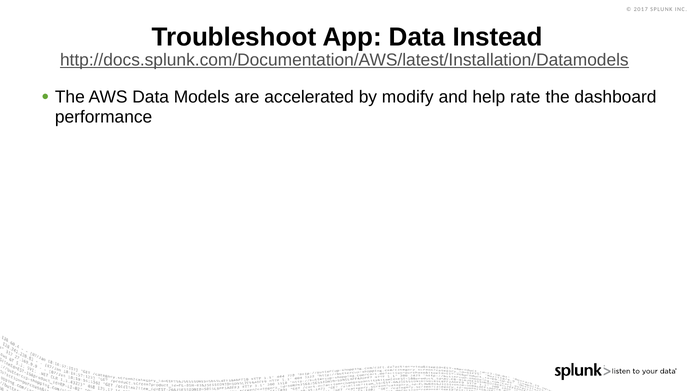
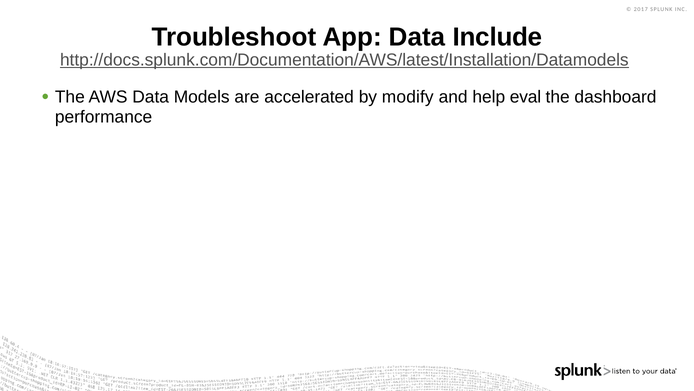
Instead: Instead -> Include (498, 37)
rate: rate -> eval (525, 97)
